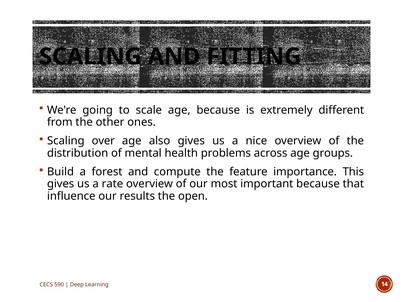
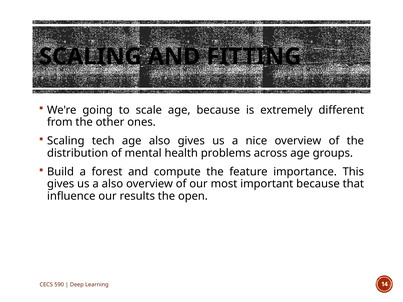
over: over -> tech (103, 141)
a rate: rate -> also (112, 184)
